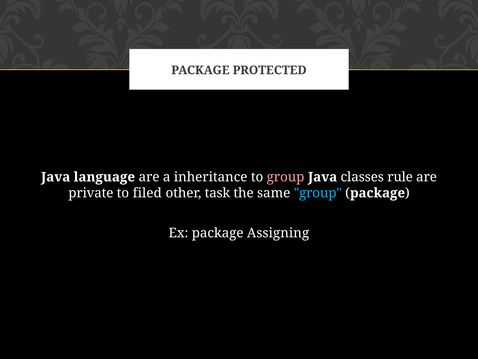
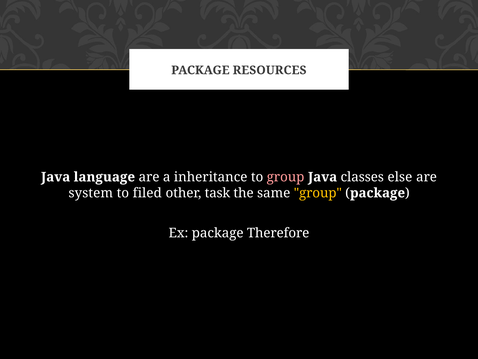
PROTECTED: PROTECTED -> RESOURCES (270, 70)
rule: rule -> else (400, 177)
private: private -> system (91, 193)
group colour: light blue -> yellow (318, 193)
Assigning: Assigning -> Therefore (278, 233)
